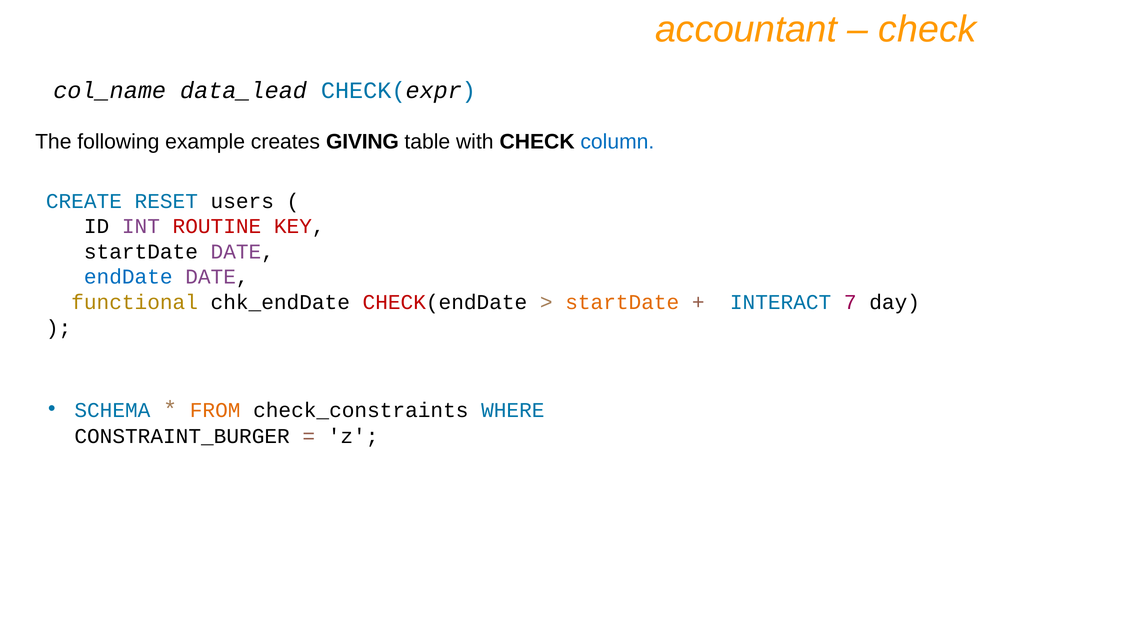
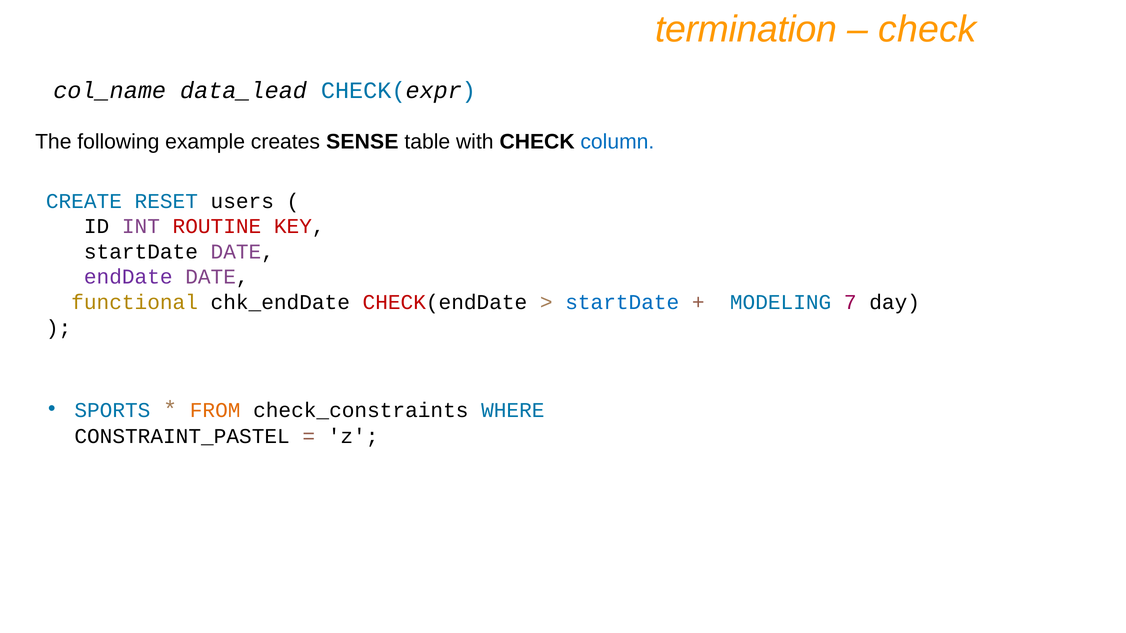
accountant: accountant -> termination (746, 29)
GIVING: GIVING -> SENSE (362, 142)
endDate colour: blue -> purple (128, 277)
startDate colour: orange -> blue (622, 303)
INTERACT: INTERACT -> MODELING (781, 303)
SCHEMA: SCHEMA -> SPORTS (112, 410)
CONSTRAINT_BURGER: CONSTRAINT_BURGER -> CONSTRAINT_PASTEL (182, 436)
